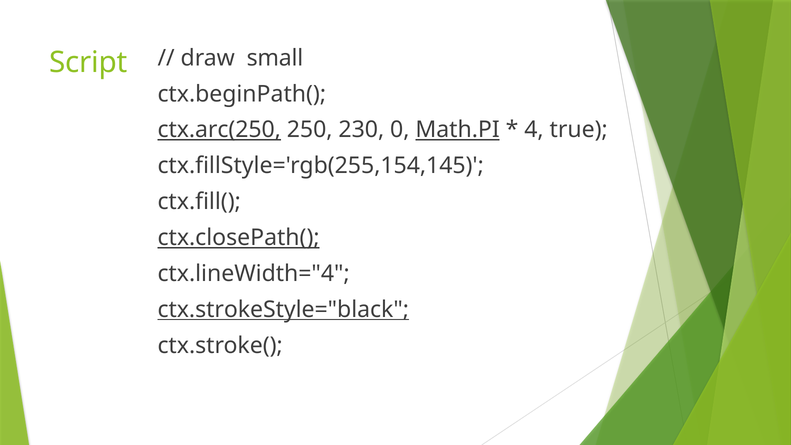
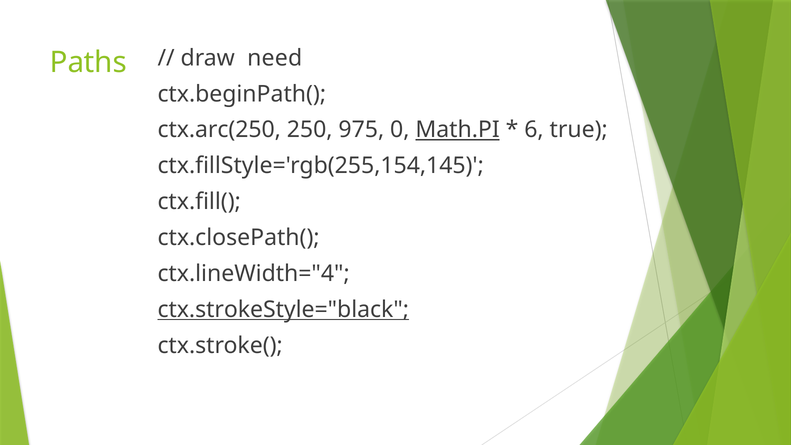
small: small -> need (275, 58)
Script: Script -> Paths (88, 62)
ctx.arc(250 underline: present -> none (219, 130)
230: 230 -> 975 (361, 130)
4: 4 -> 6 (534, 130)
ctx.closePath( underline: present -> none (239, 238)
